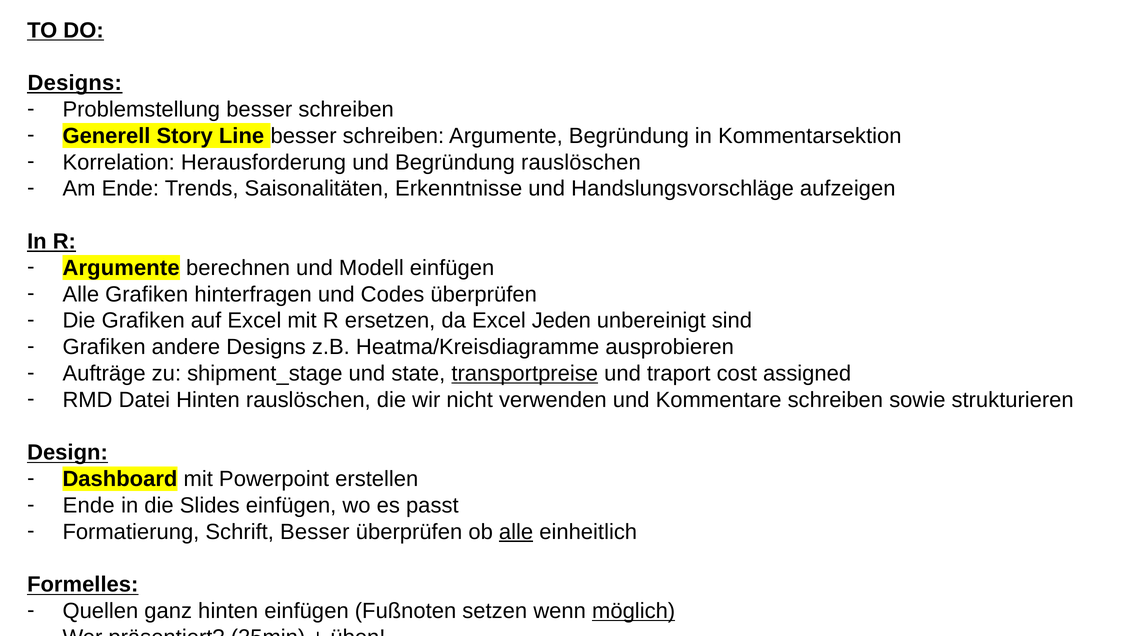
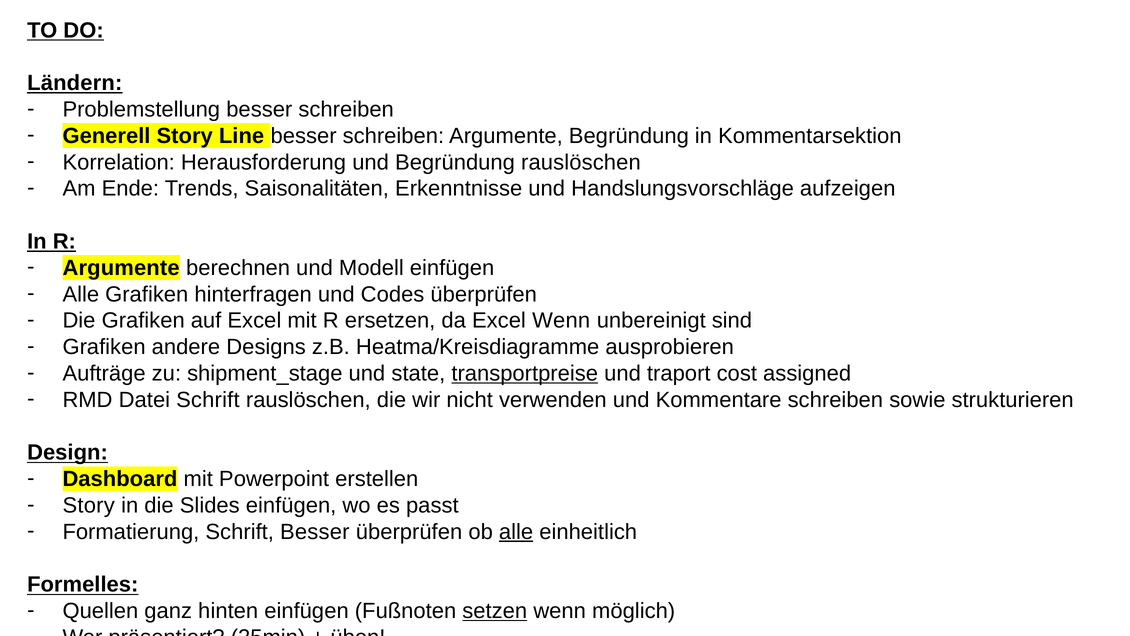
Designs: Designs -> Ländern (75, 83)
Excel Jeden: Jeden -> Wenn (561, 320)
Datei Hinten: Hinten -> Schrift (208, 400)
Ende: Ende -> Story (89, 505)
setzen underline: none -> present (495, 611)
möglich underline: present -> none (634, 611)
